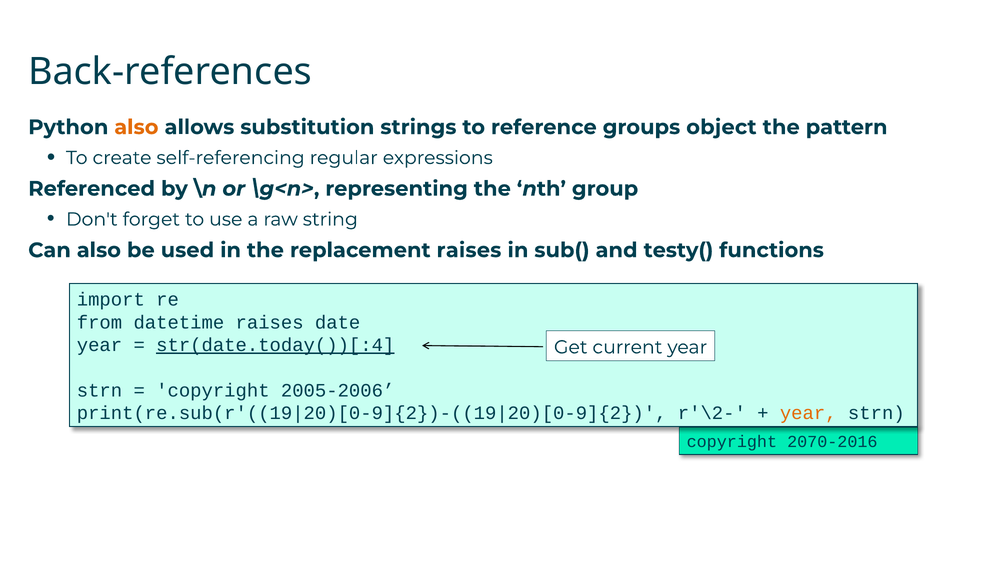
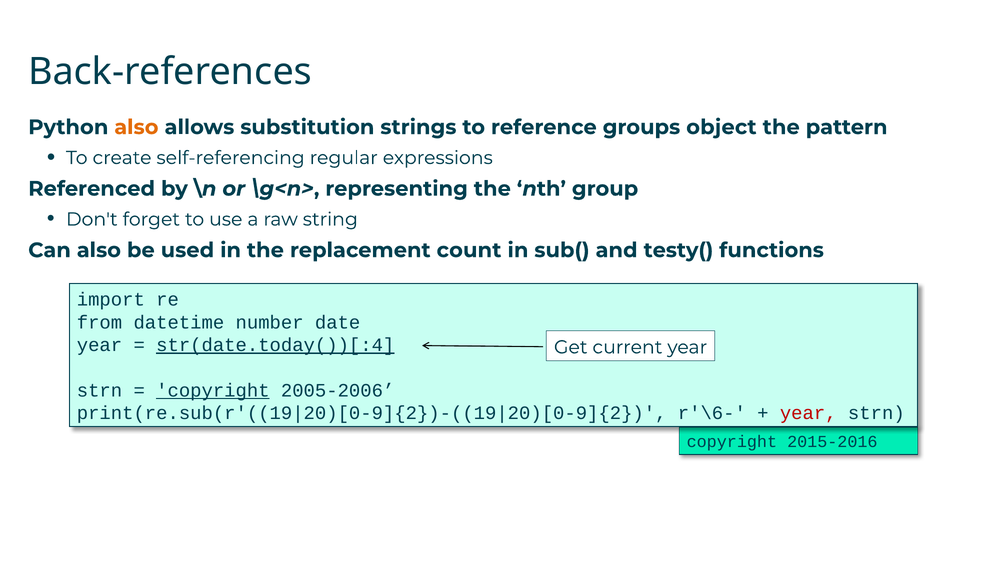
replacement raises: raises -> count (469, 250)
datetime raises: raises -> number (270, 322)
copyright underline: none -> present (213, 390)
r'\2-: r'\2- -> r'\6- (712, 413)
year colour: orange -> red (808, 413)
2070-2016: 2070-2016 -> 2015-2016 (832, 442)
